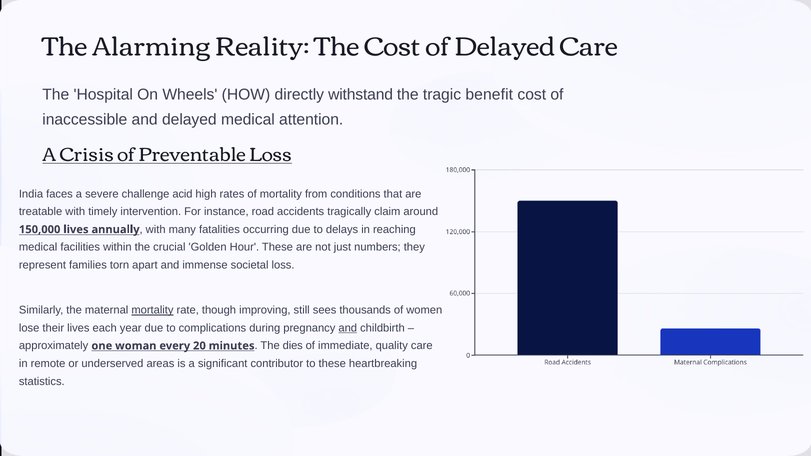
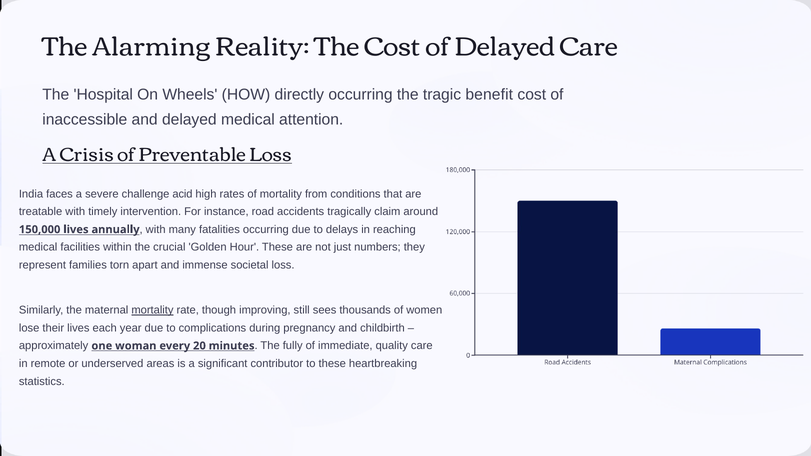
directly withstand: withstand -> occurring (361, 95)
and underline: present -> none (348, 328)
dies: dies -> fully (293, 346)
